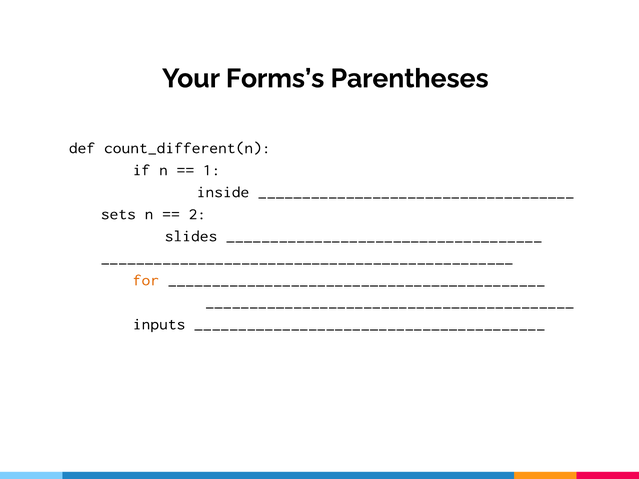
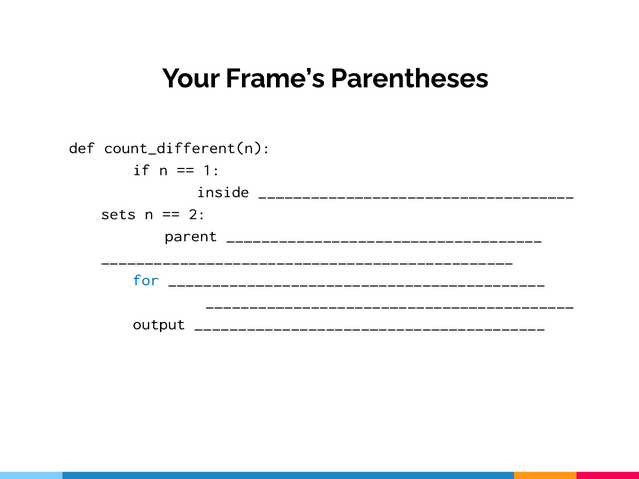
Forms’s: Forms’s -> Frame’s (275, 79)
slides: slides -> parent (191, 236)
for colour: orange -> blue (146, 280)
inputs: inputs -> output (159, 324)
